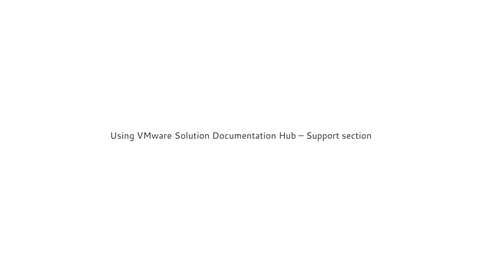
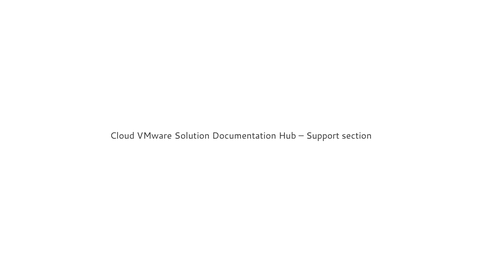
Using: Using -> Cloud (122, 136)
